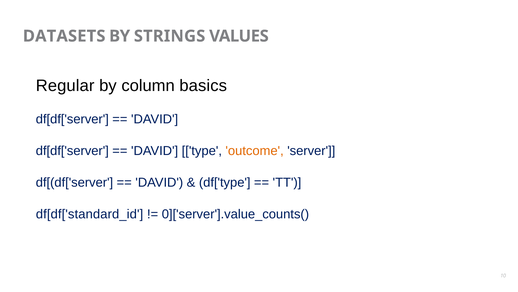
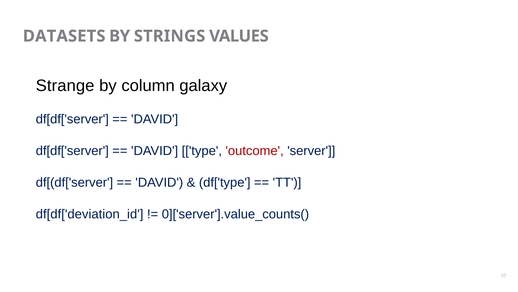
Regular: Regular -> Strange (65, 86)
basics: basics -> galaxy (203, 86)
outcome colour: orange -> red (255, 151)
df[df['standard_id: df[df['standard_id -> df[df['deviation_id (90, 214)
